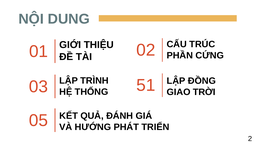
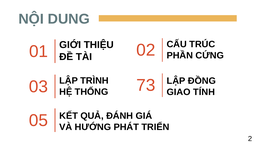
51: 51 -> 73 (146, 86)
TRỜI: TRỜI -> TÍNH (204, 92)
